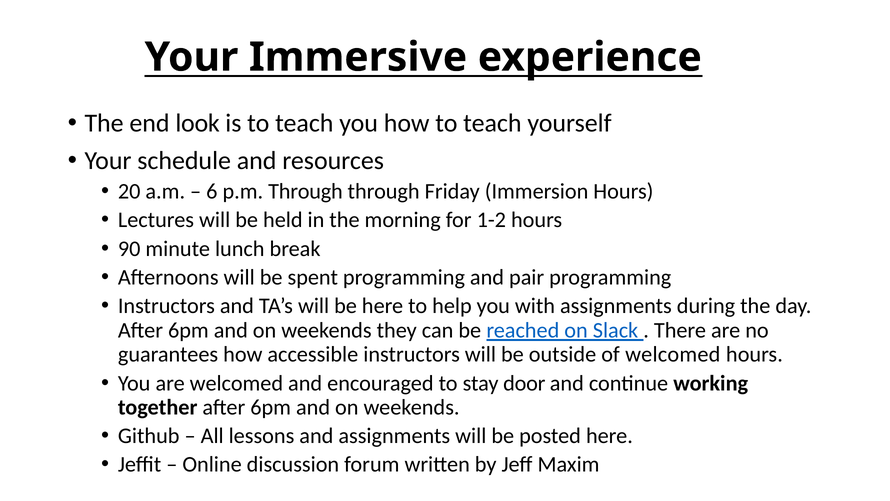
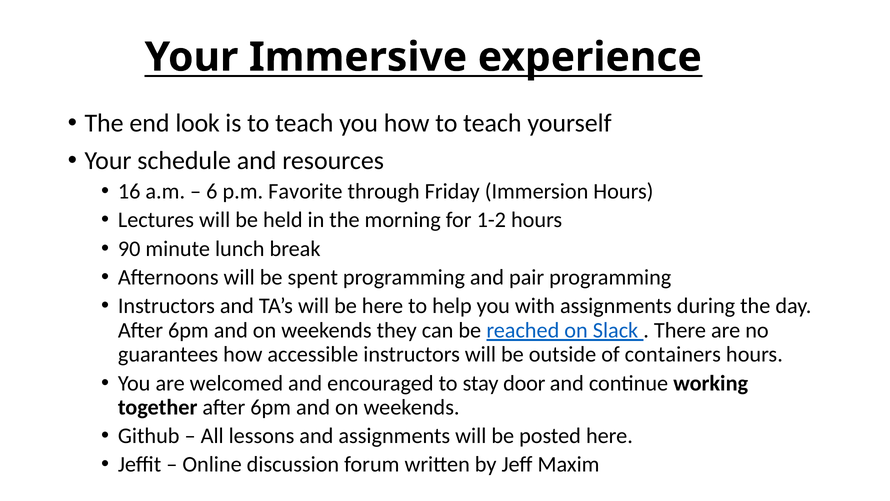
20: 20 -> 16 (129, 191)
p.m Through: Through -> Favorite (305, 191)
of welcomed: welcomed -> containers (673, 354)
